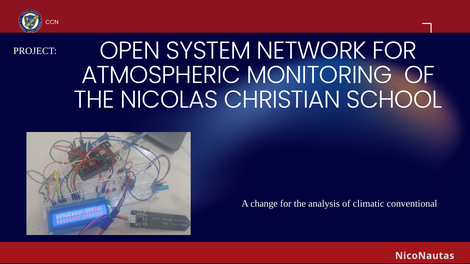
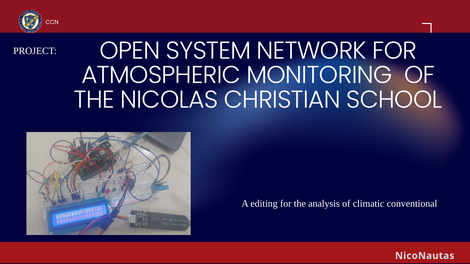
change: change -> editing (264, 204)
